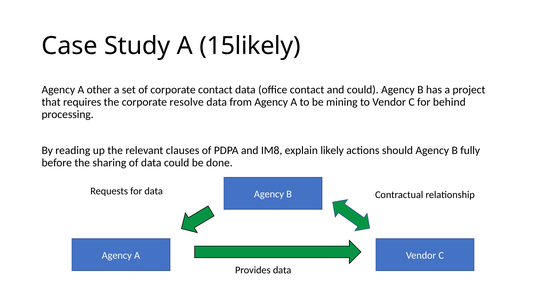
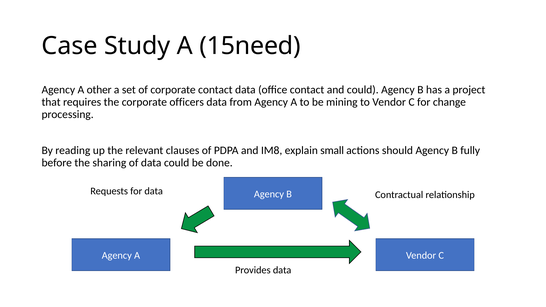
15likely: 15likely -> 15need (250, 46)
resolve: resolve -> officers (187, 102)
behind: behind -> change (449, 102)
likely: likely -> small (332, 150)
